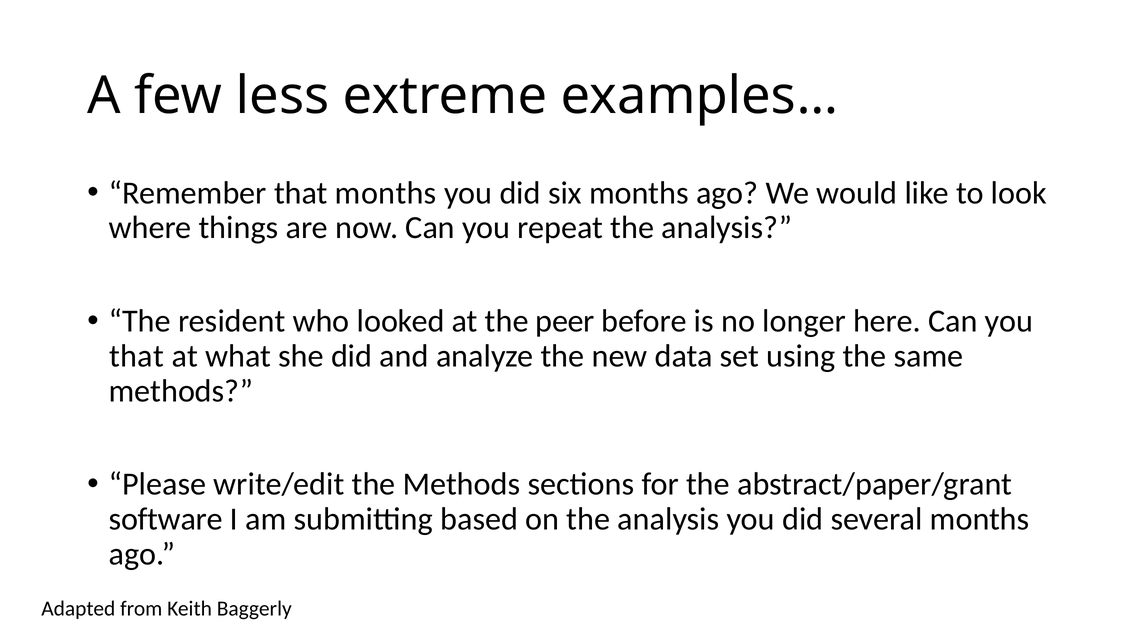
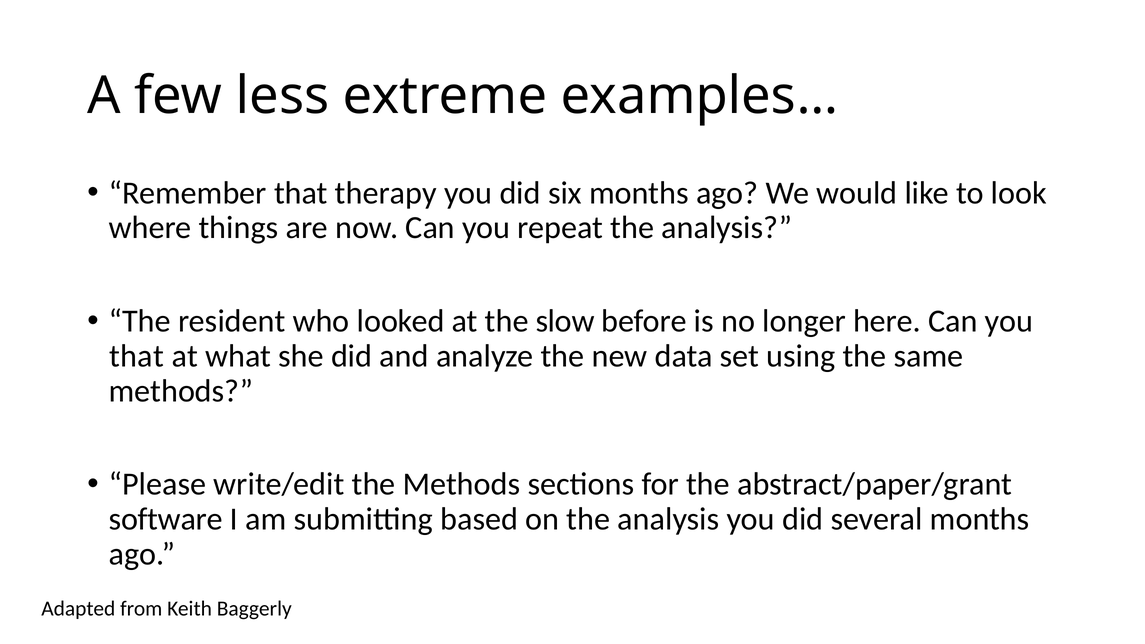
that months: months -> therapy (386, 193)
peer: peer -> slow (565, 321)
